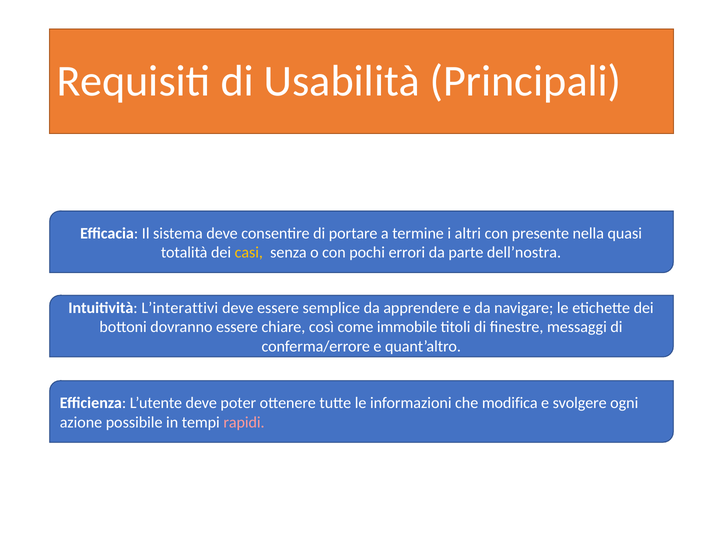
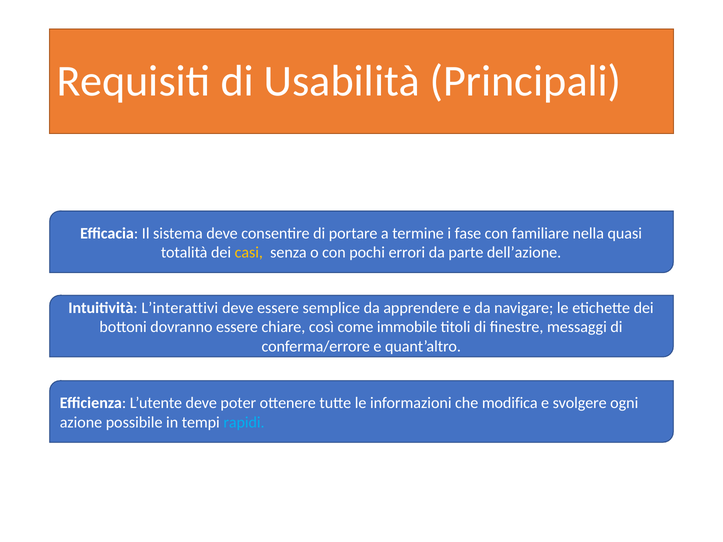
altri: altri -> fase (468, 233)
presente: presente -> familiare (540, 233)
dell’nostra: dell’nostra -> dell’azione (524, 253)
rapidi colour: pink -> light blue (244, 422)
